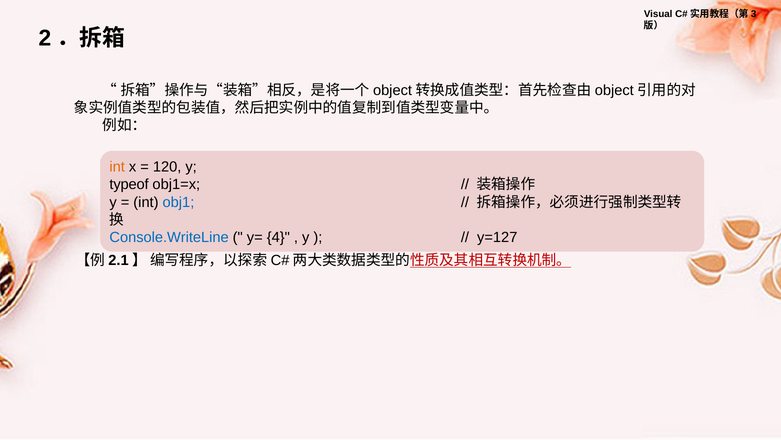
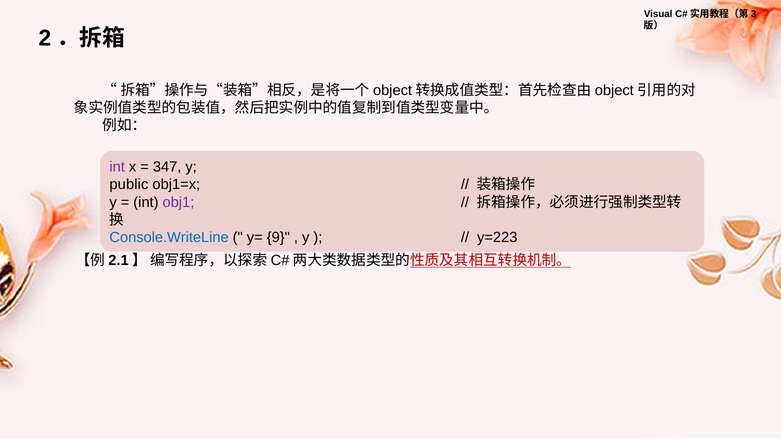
int colour: orange -> purple (117, 167)
120: 120 -> 347 (167, 167)
typeof: typeof -> public (129, 184)
obj1 colour: blue -> purple (178, 202)
4: 4 -> 9 (278, 237)
y=127: y=127 -> y=223 (497, 237)
